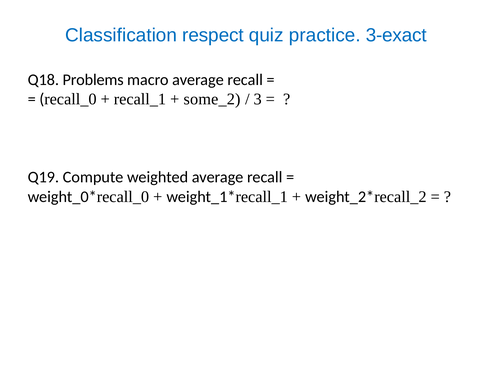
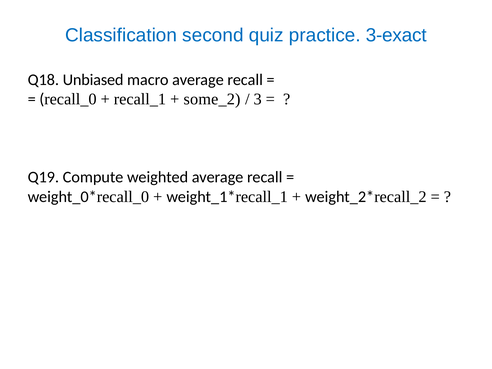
respect: respect -> second (213, 35)
Problems: Problems -> Unbiased (93, 80)
